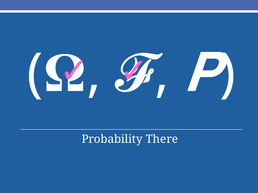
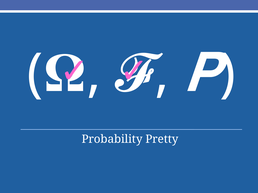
There: There -> Pretty (162, 140)
